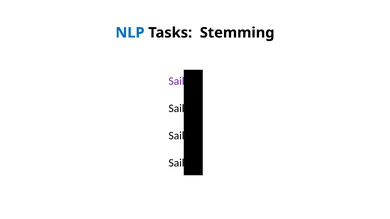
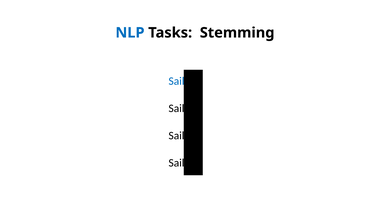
Sail colour: purple -> blue (176, 81)
